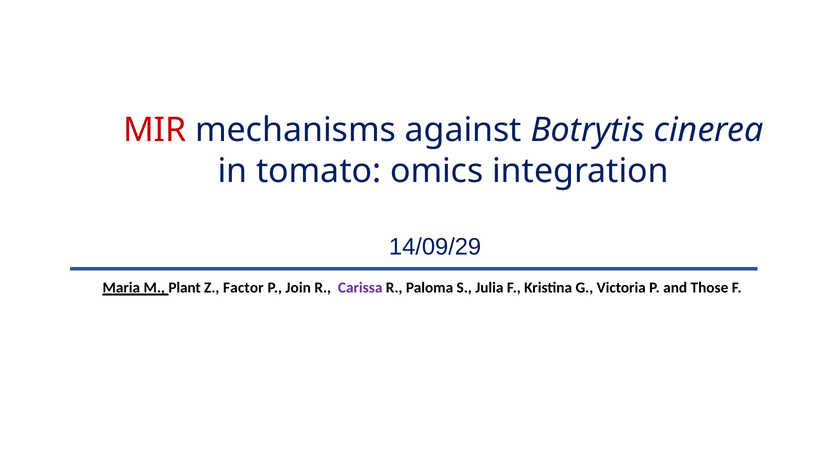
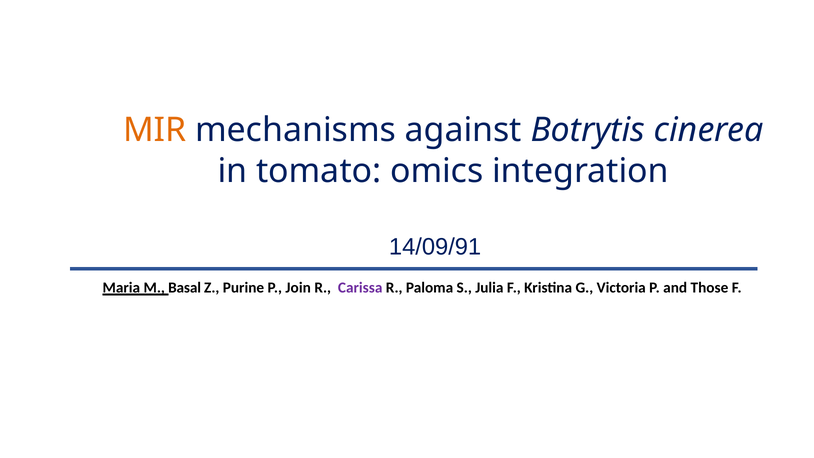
MIR colour: red -> orange (155, 130)
14/09/29: 14/09/29 -> 14/09/91 (435, 247)
Plant: Plant -> Basal (185, 288)
Factor: Factor -> Purine (243, 288)
